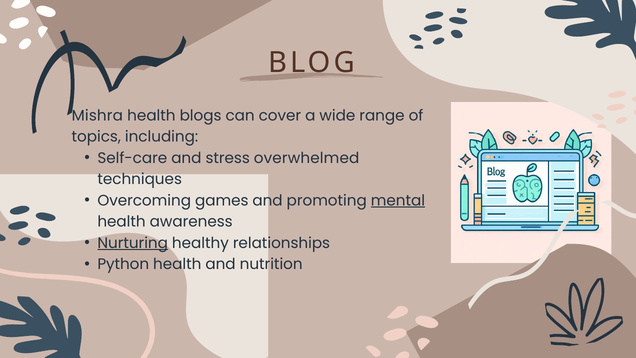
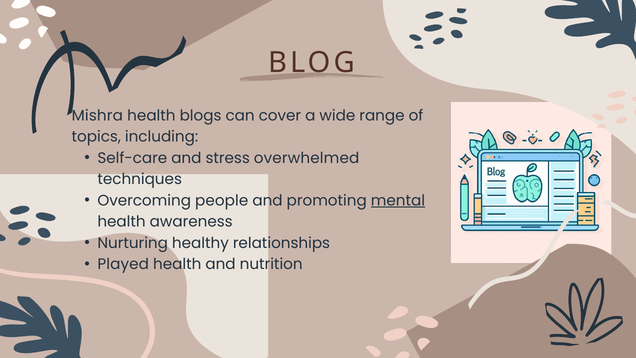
games: games -> people (222, 200)
Nurturing underline: present -> none (133, 243)
Python: Python -> Played (123, 264)
